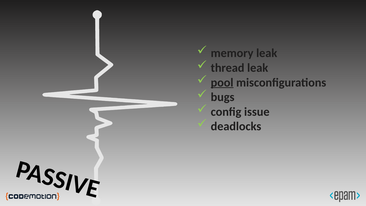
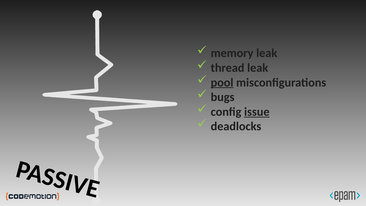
issue underline: none -> present (257, 112)
